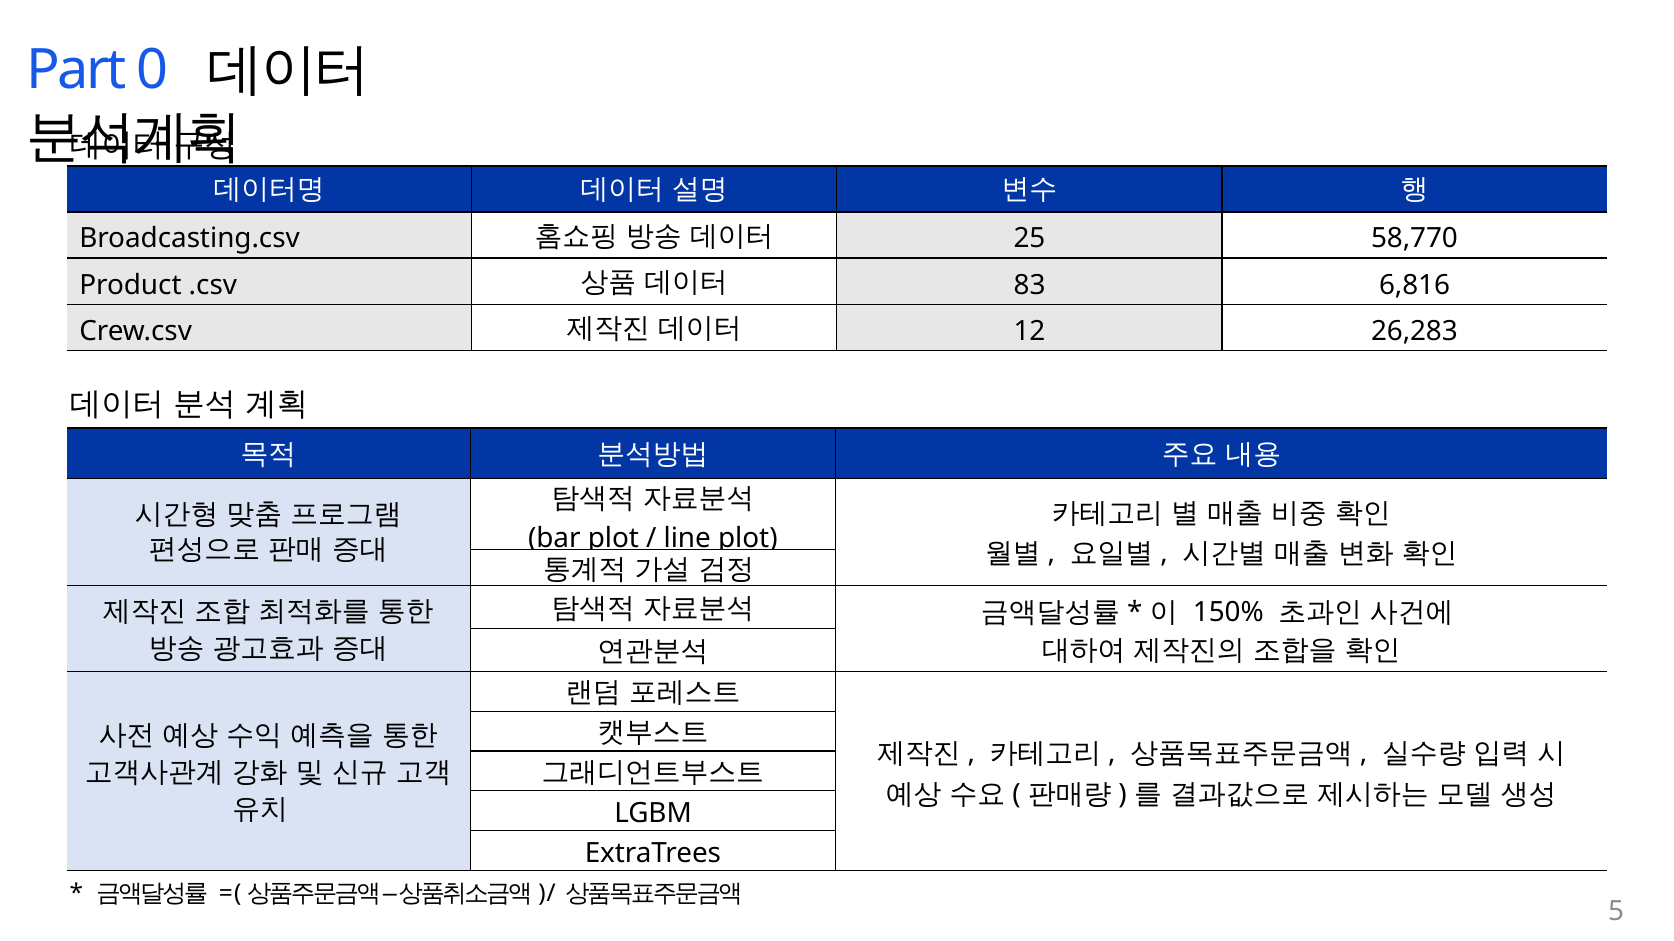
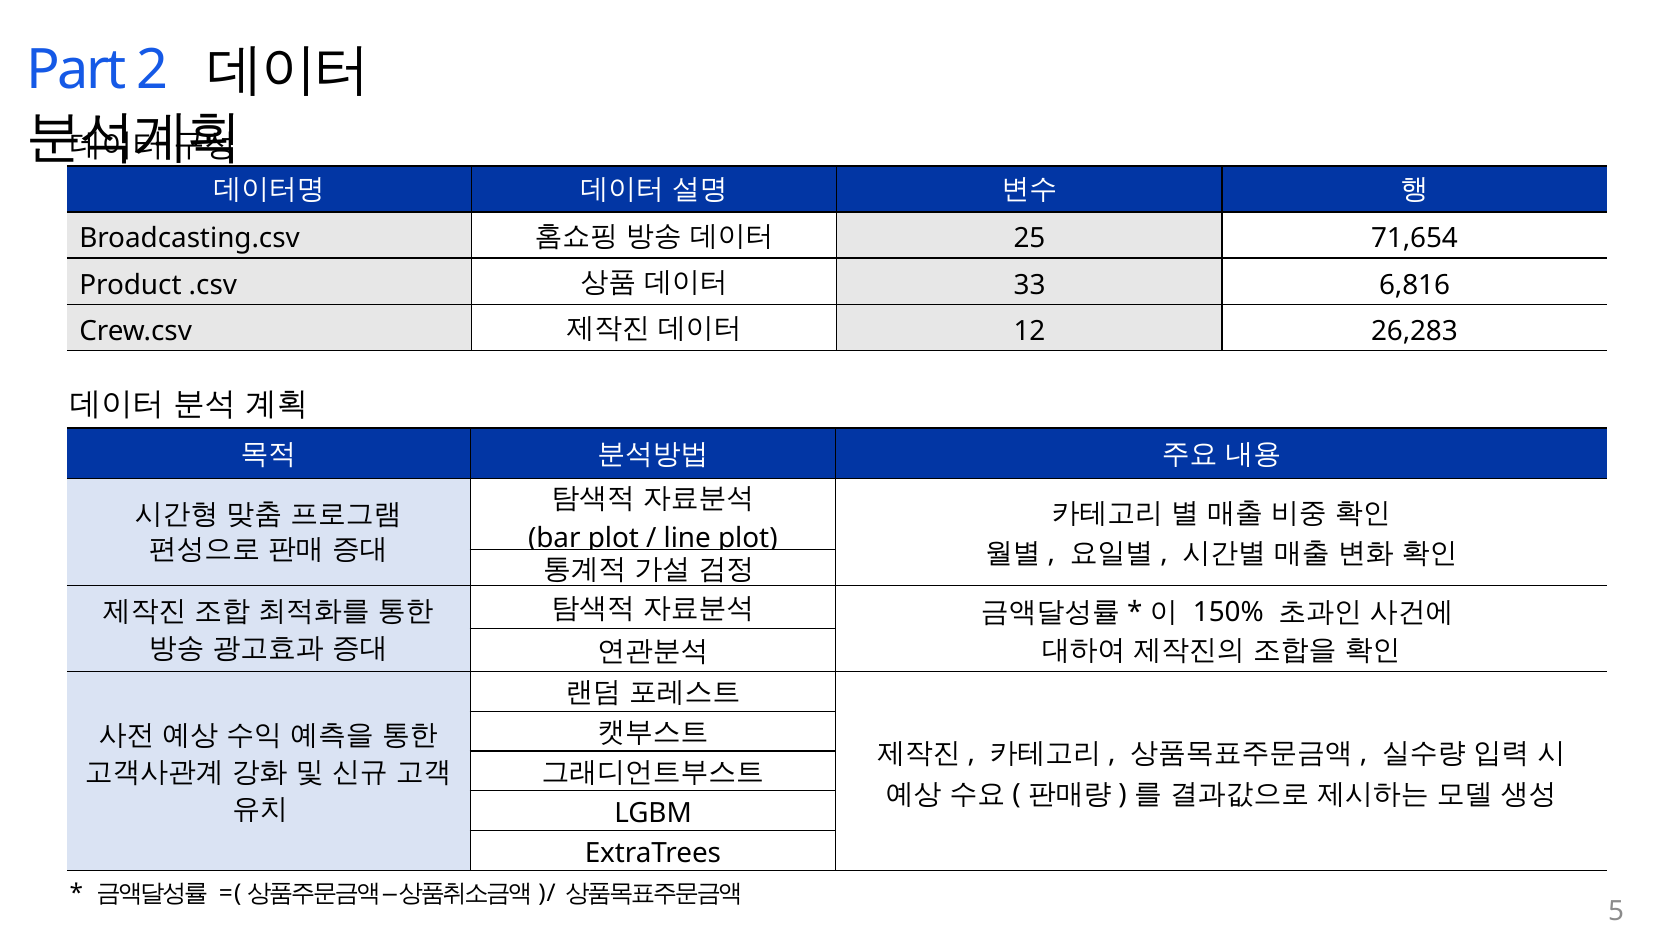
0: 0 -> 2 (152, 71)
58,770: 58,770 -> 71,654 (1414, 239)
83: 83 -> 33 (1030, 285)
